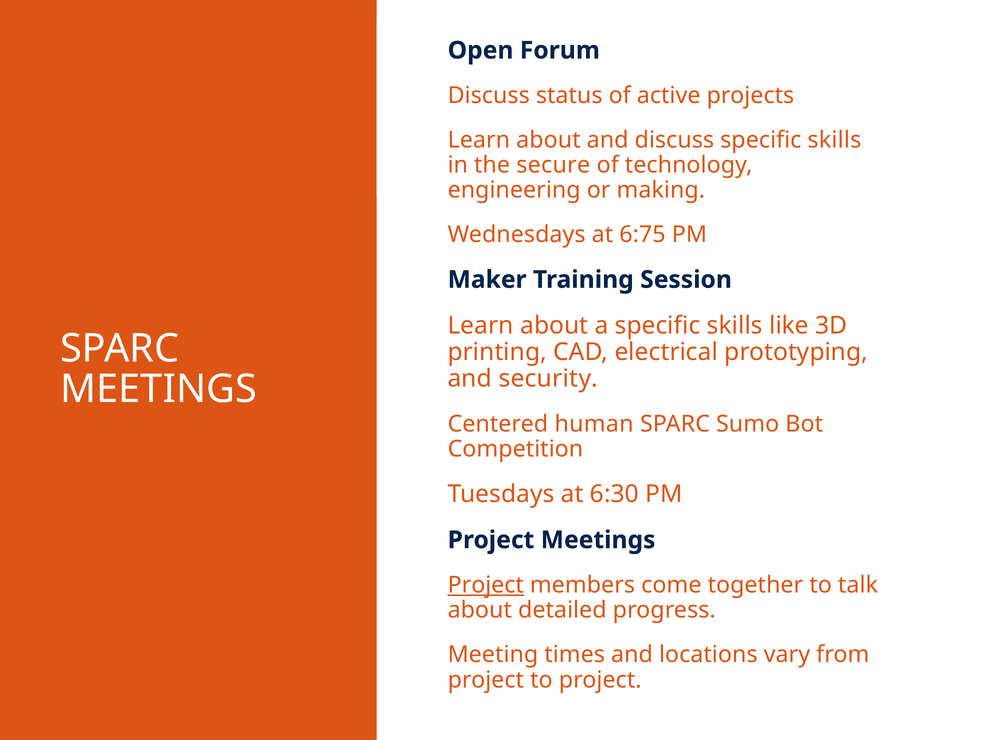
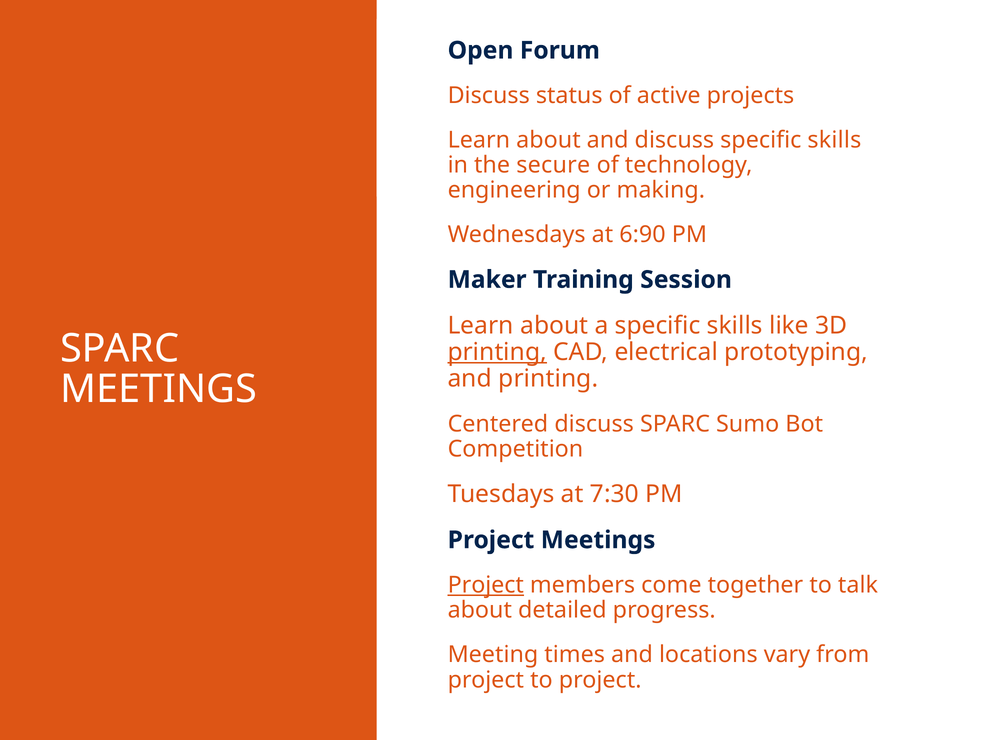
6:75: 6:75 -> 6:90 (642, 235)
printing underline: none -> present (497, 352)
and security: security -> printing (548, 379)
Centered human: human -> discuss (594, 424)
6:30: 6:30 -> 7:30 (614, 494)
